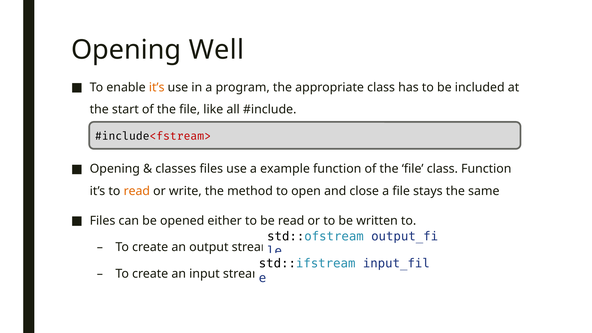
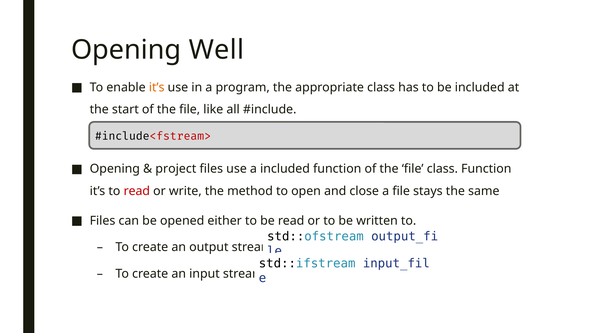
classes: classes -> project (176, 169)
a example: example -> included (285, 169)
read colour: orange -> red (137, 191)
